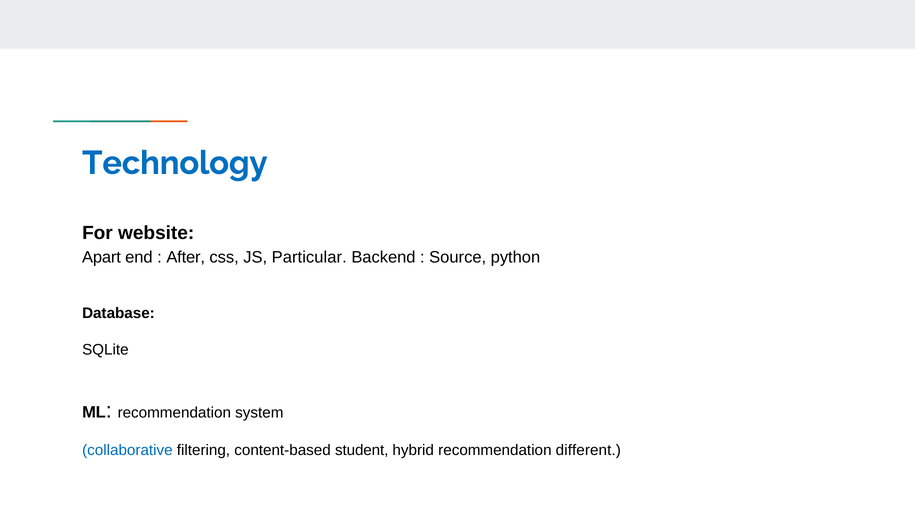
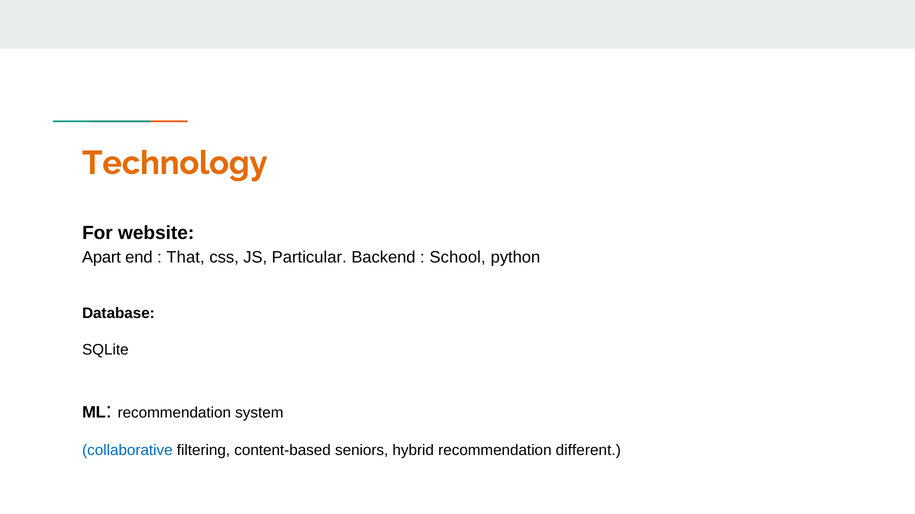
Technology colour: blue -> orange (175, 163)
After: After -> That (186, 258)
Source: Source -> School (458, 258)
student: student -> seniors (362, 451)
